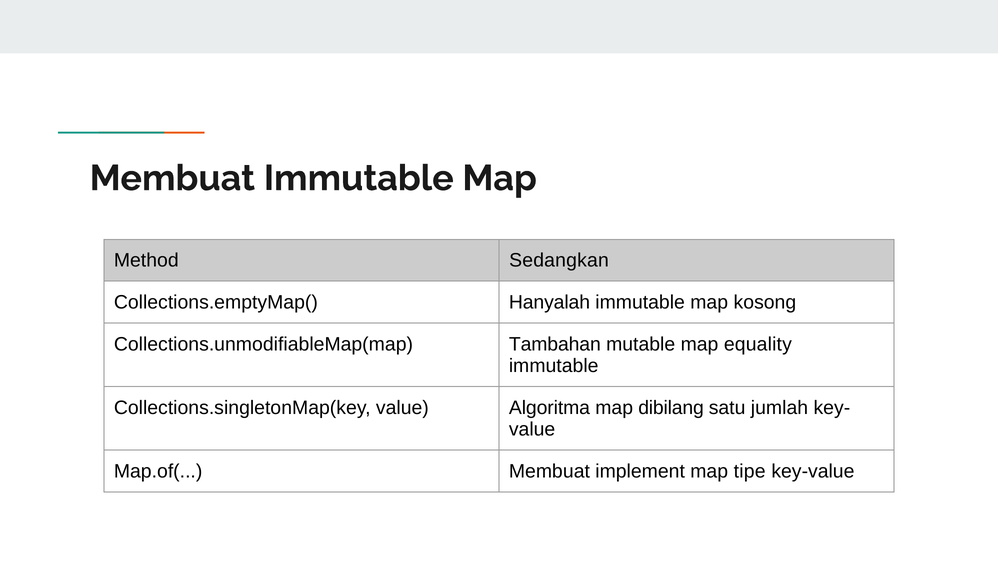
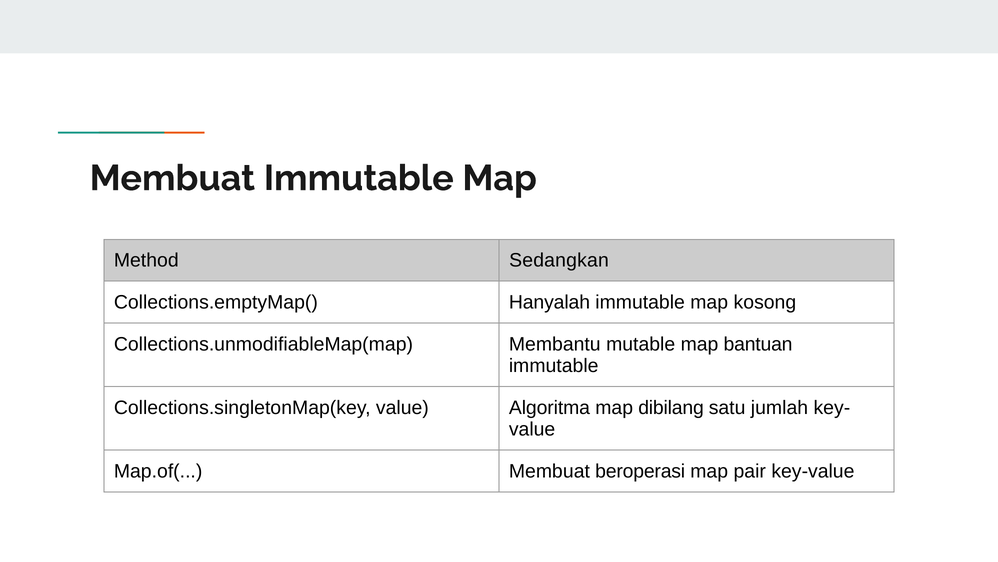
Tambahan: Tambahan -> Membantu (555, 344)
equality: equality -> bantuan (758, 344)
implement: implement -> beroperasi (640, 471)
tipe: tipe -> pair (750, 471)
